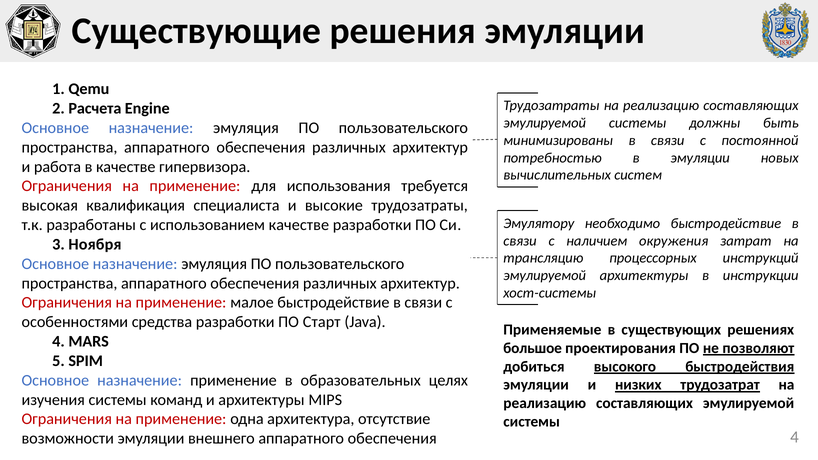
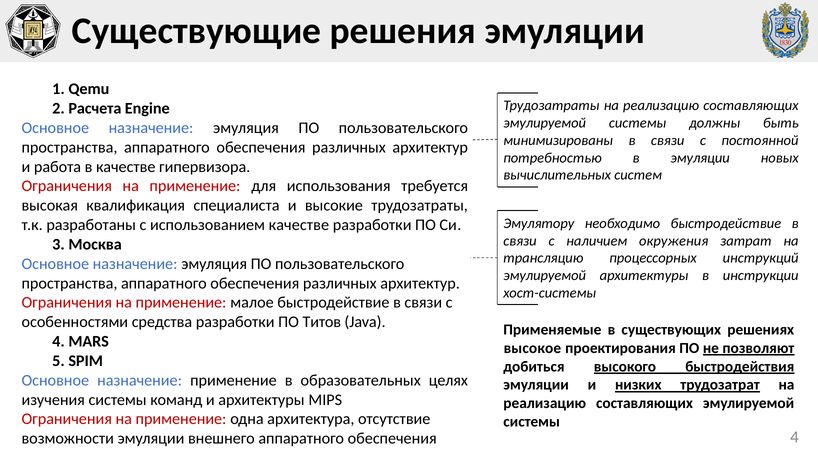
Ноября: Ноября -> Москва (95, 244)
Старт: Старт -> Титов (322, 322)
большое: большое -> высокое (532, 348)
